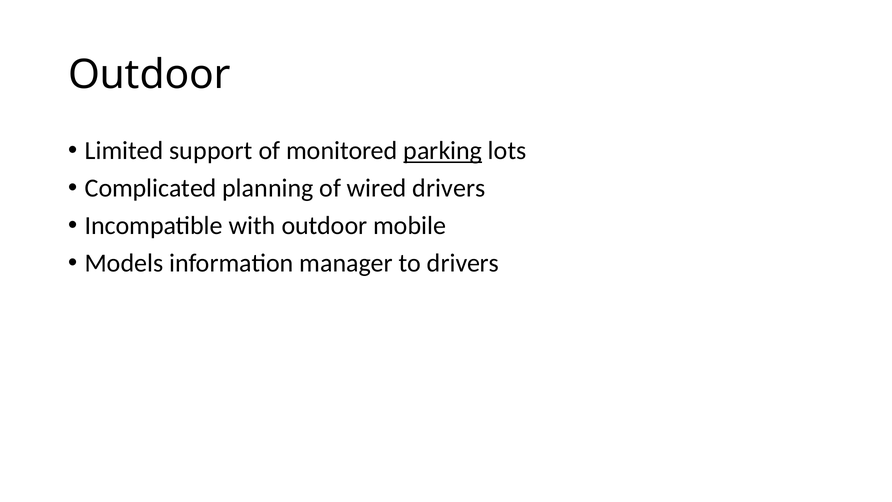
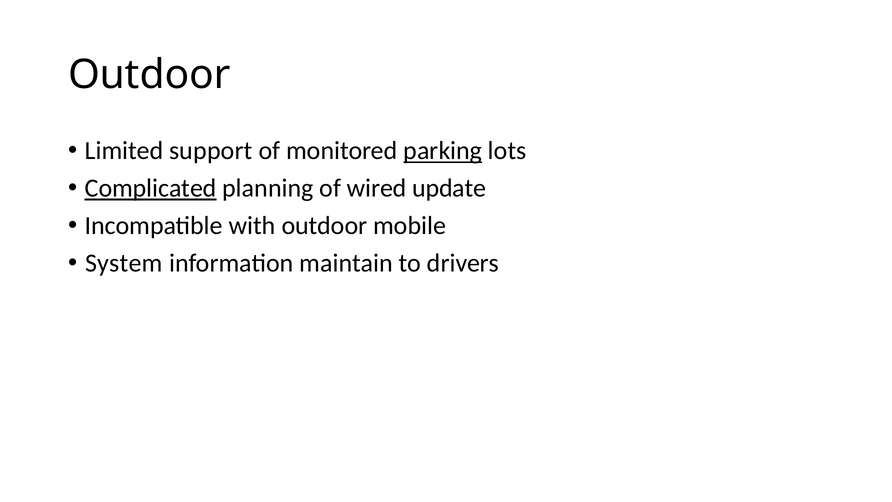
Complicated underline: none -> present (151, 188)
wired drivers: drivers -> update (449, 188)
Models: Models -> System (124, 263)
manager: manager -> maintain (346, 263)
